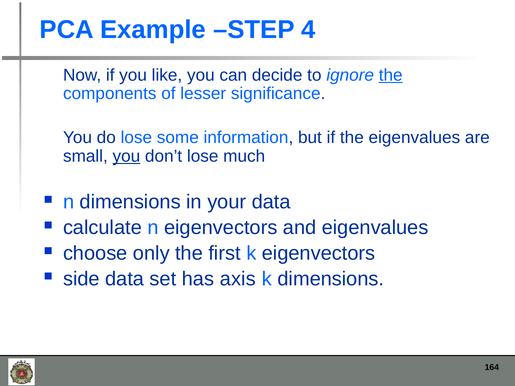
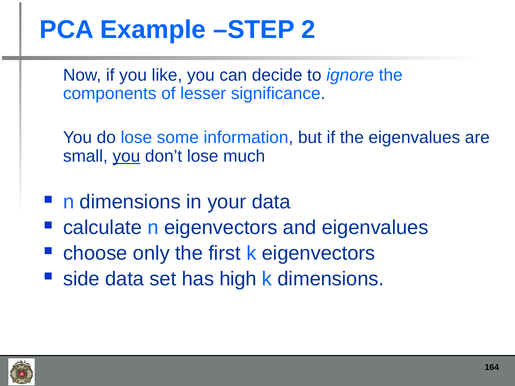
4: 4 -> 2 (308, 30)
the underline: present -> none (391, 75)
axis: axis -> high (238, 279)
